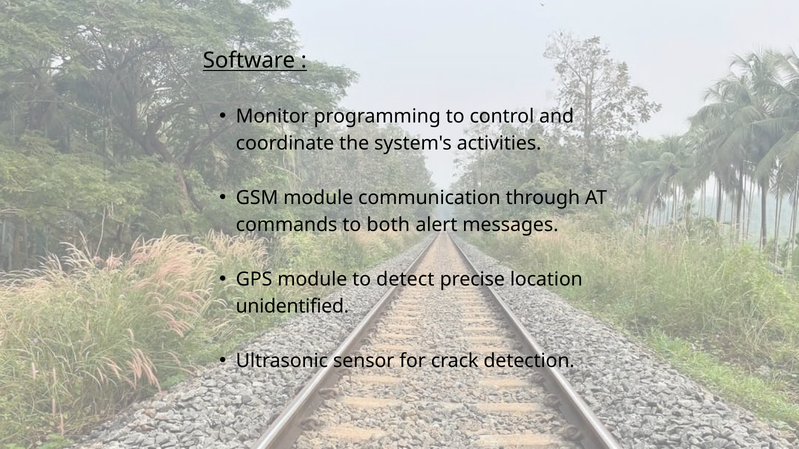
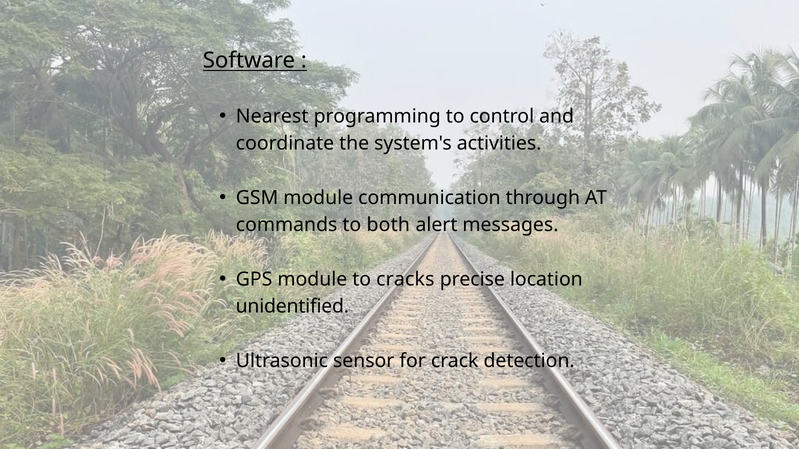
Monitor: Monitor -> Nearest (272, 116)
detect: detect -> cracks (405, 280)
